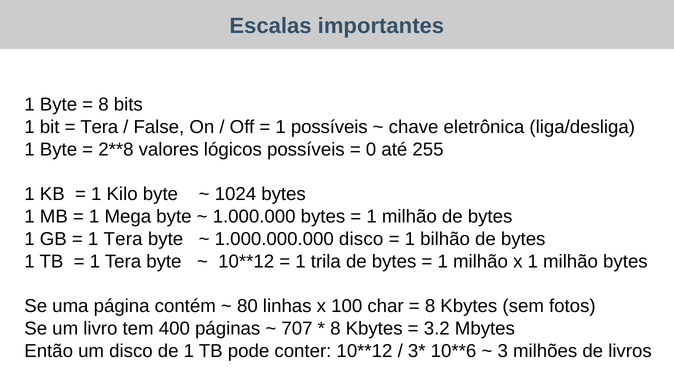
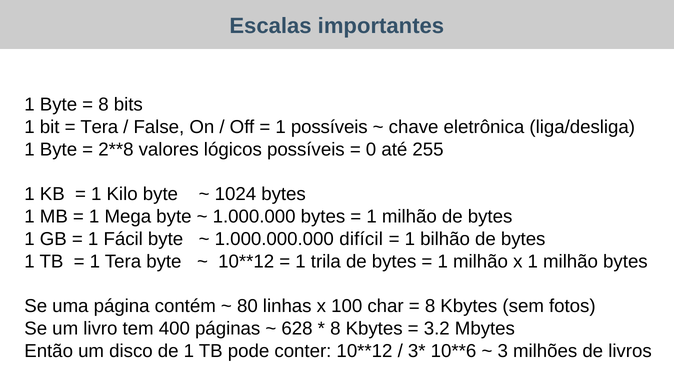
Tera: Tera -> Fácil (123, 239)
1.000.000.000 disco: disco -> difícil (361, 239)
707: 707 -> 628 (297, 329)
